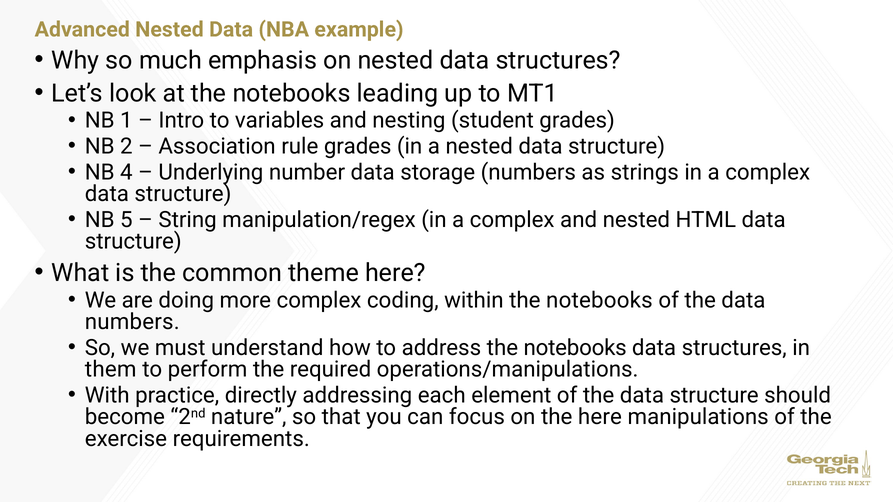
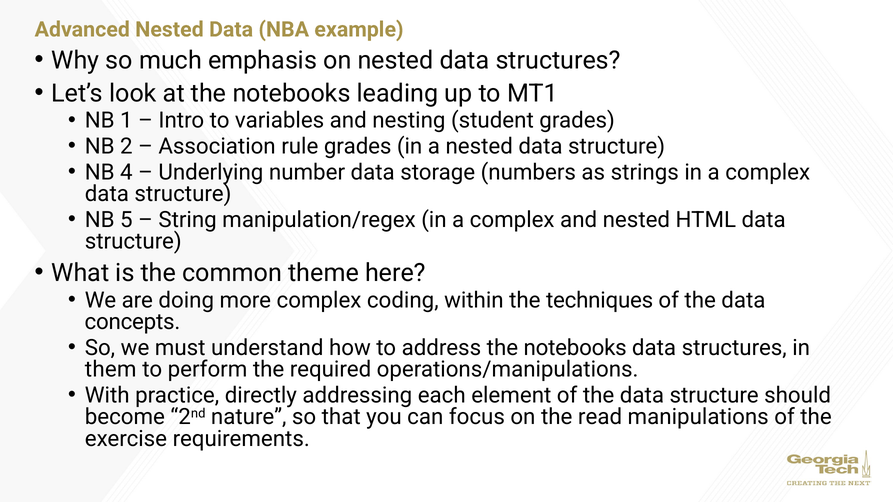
within the notebooks: notebooks -> techniques (600, 300)
numbers: numbers -> concepts (132, 322)
the here: here -> read (600, 417)
